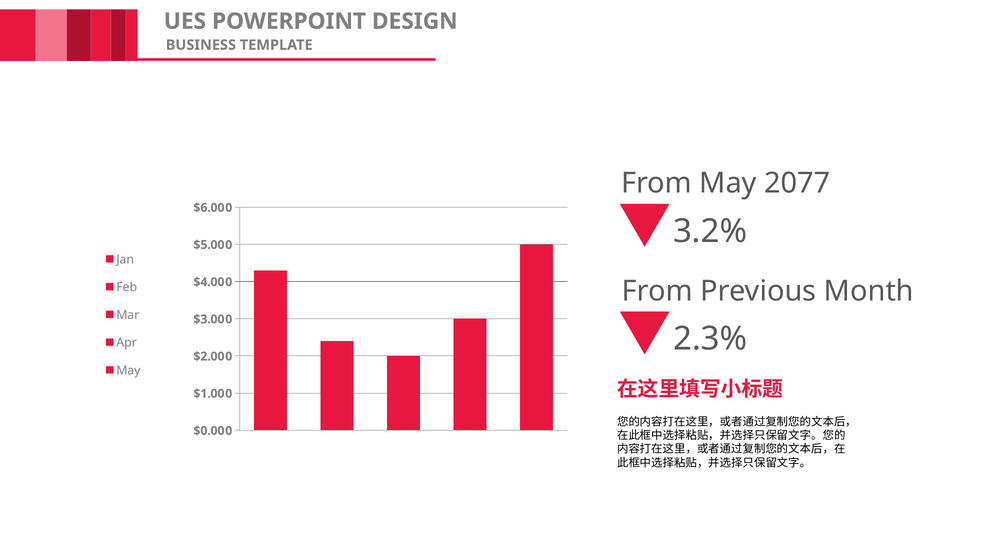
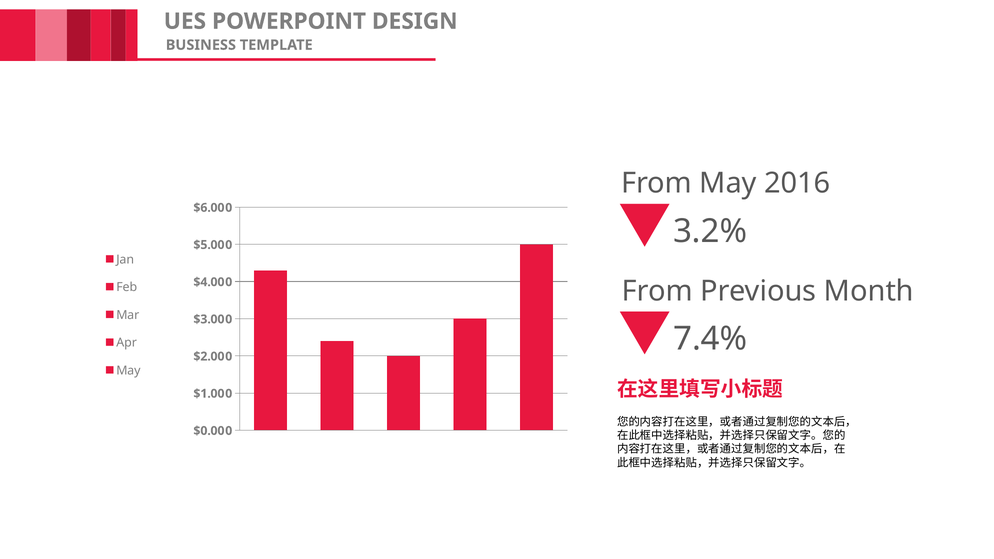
2077: 2077 -> 2016 (797, 183)
2.3%: 2.3% -> 7.4% (710, 339)
